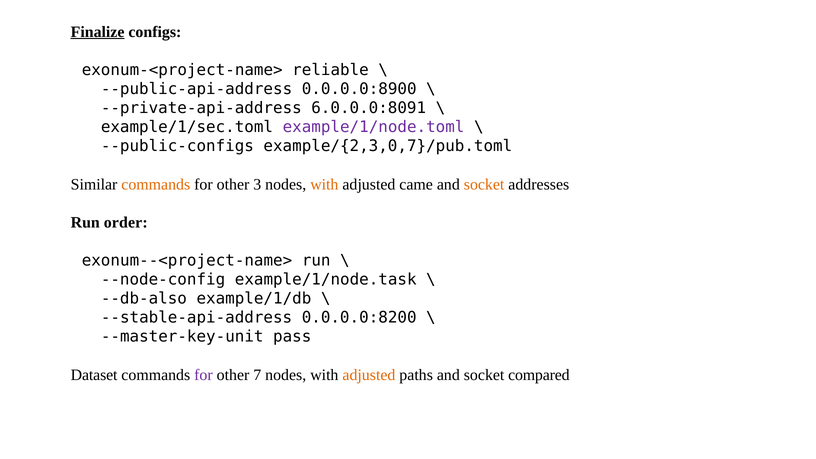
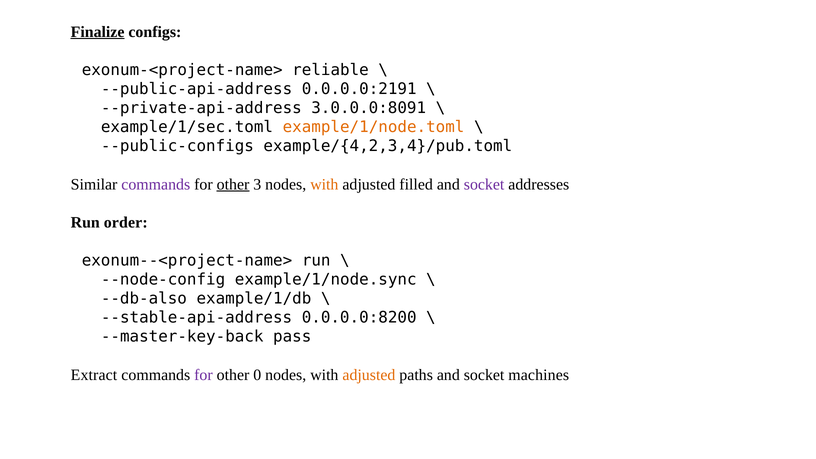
0.0.0.0:8900: 0.0.0.0:8900 -> 0.0.0.0:2191 (359, 89)
6.0.0.0:8091: 6.0.0.0:8091 -> 3.0.0.0:8091 (369, 108)
example/1/node.toml colour: purple -> orange (374, 127)
example/{2,3,0,7}/pub.toml: example/{2,3,0,7}/pub.toml -> example/{4,2,3,4}/pub.toml (388, 146)
commands colour: orange -> purple (156, 184)
other underline: none -> present (233, 184)
came: came -> filled (416, 184)
socket colour: orange -> purple (484, 184)
example/1/node.task: example/1/node.task -> example/1/node.sync (326, 280)
--master-key-unit: --master-key-unit -> --master-key-back (182, 337)
Dataset: Dataset -> Extract (94, 375)
7: 7 -> 0 (257, 375)
compared: compared -> machines (539, 375)
